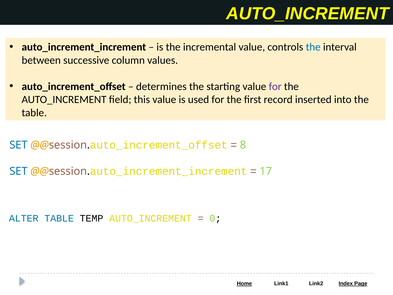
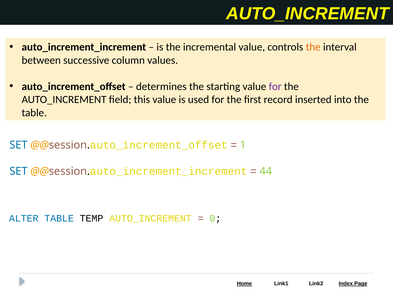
the colour: blue -> orange (313, 47)
8: 8 -> 1 (243, 145)
17: 17 -> 44 (266, 171)
